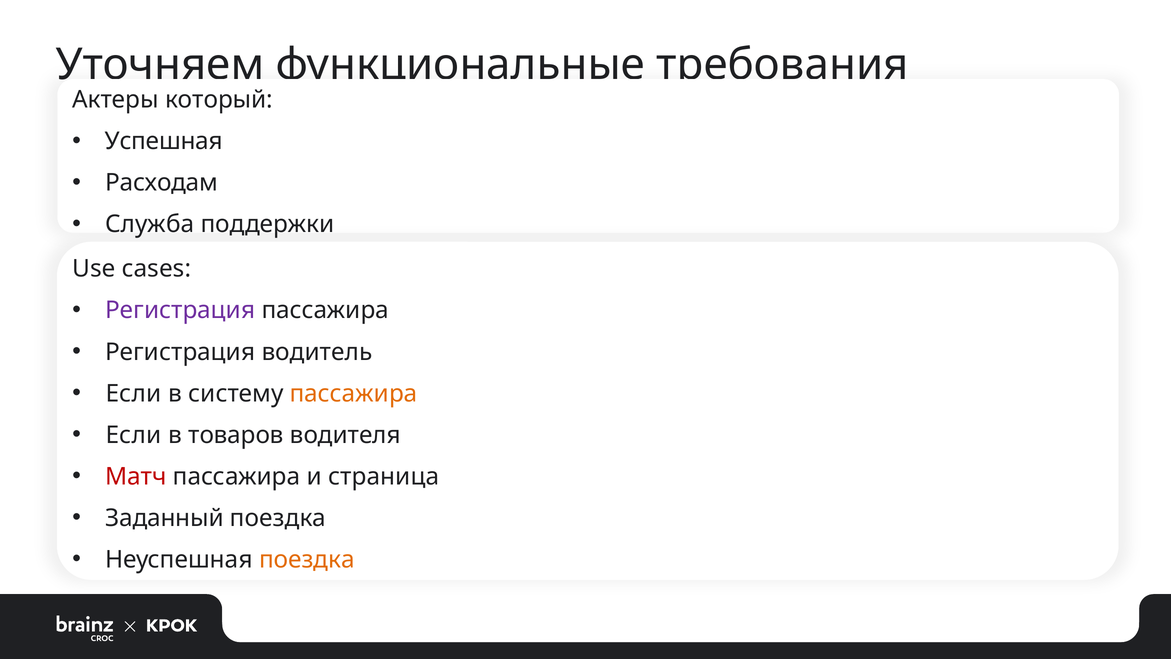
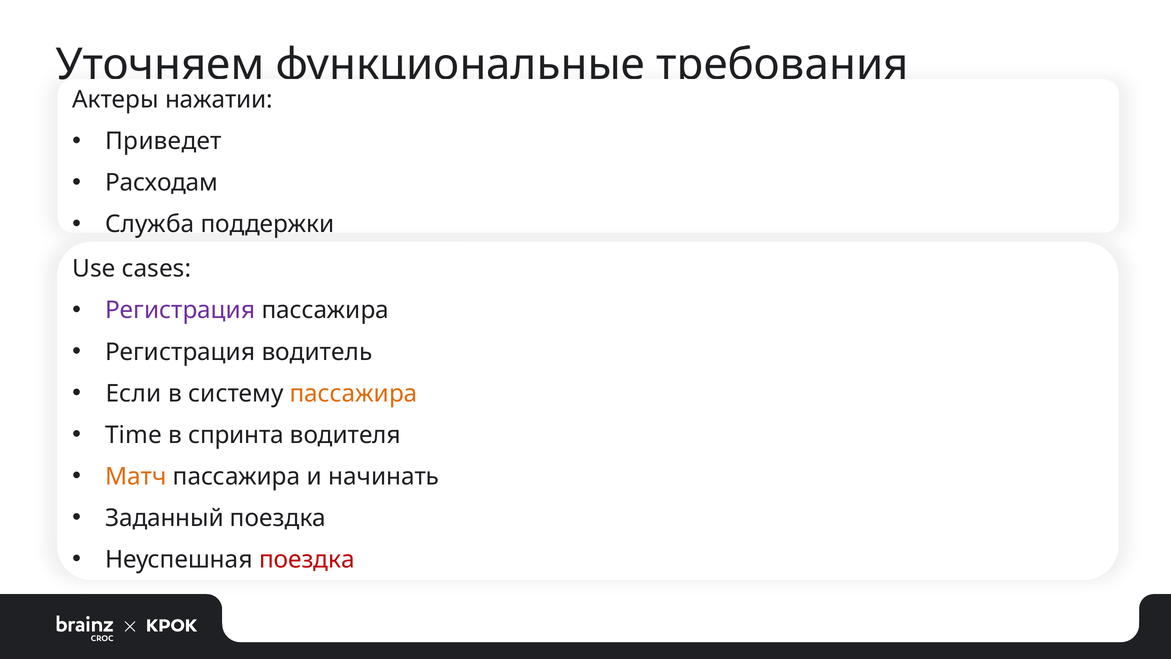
который: который -> нажатии (219, 100)
Успешная: Успешная -> Приведет (164, 141)
Если: Если -> Time (134, 435)
товаров: товаров -> спринта (236, 435)
Матч colour: red -> orange (136, 476)
страница: страница -> начинать (384, 476)
поездка colour: orange -> red (307, 559)
